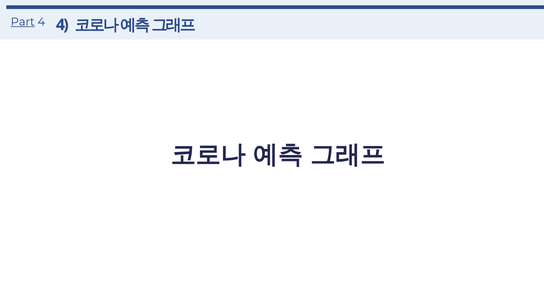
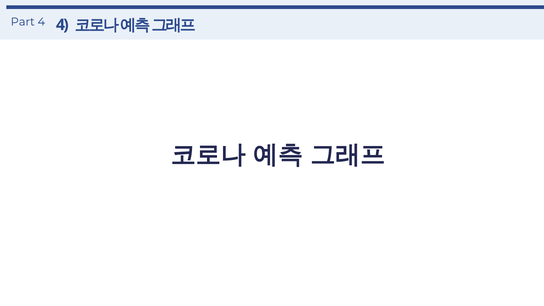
Part underline: present -> none (23, 22)
